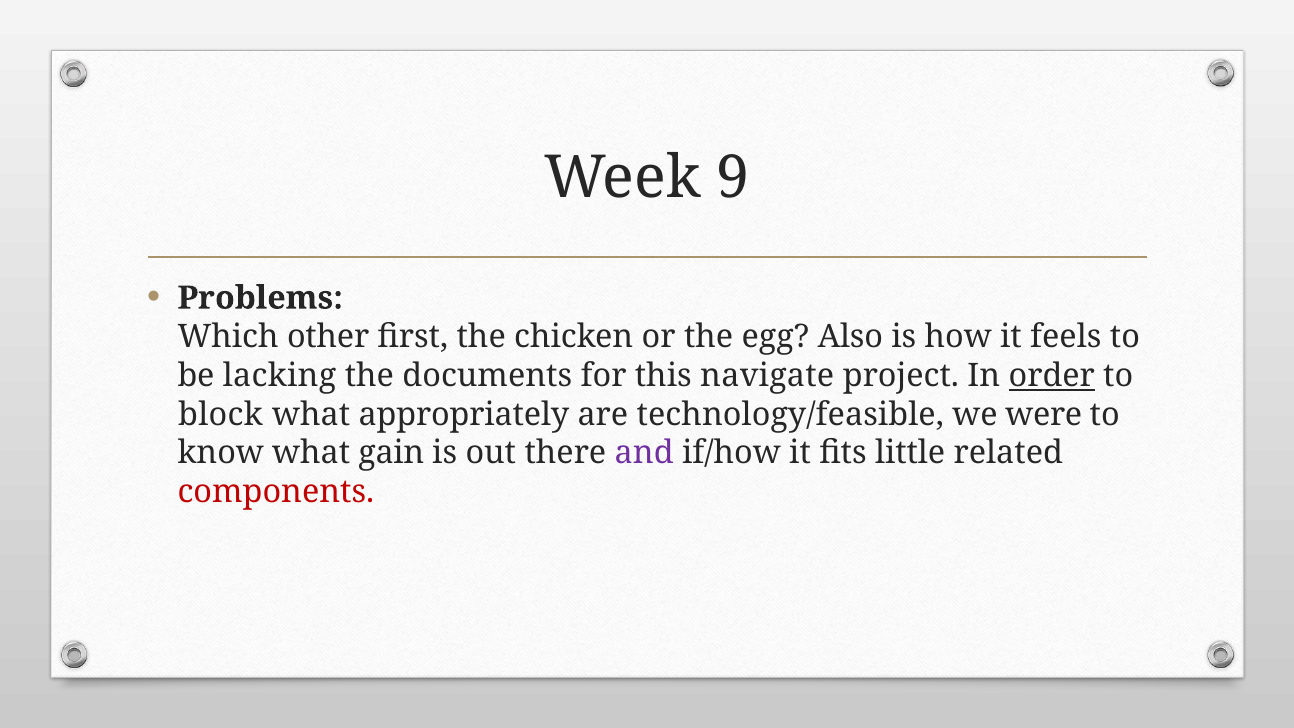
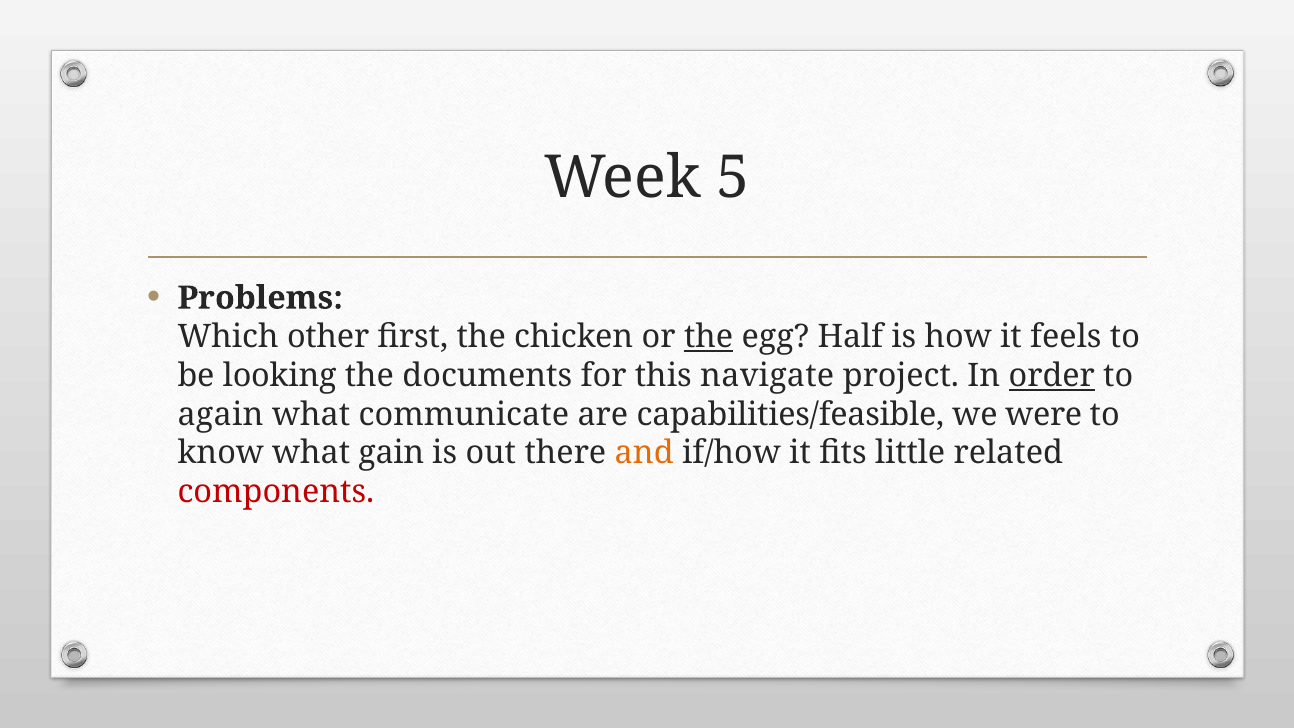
9: 9 -> 5 (733, 178)
the underline: none -> present (709, 337)
Also: Also -> Half (850, 337)
lacking: lacking -> looking (280, 376)
block: block -> again (221, 414)
appropriately: appropriately -> communicate (464, 414)
technology/feasible: technology/feasible -> capabilities/feasible (790, 414)
and colour: purple -> orange (644, 453)
